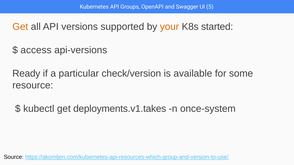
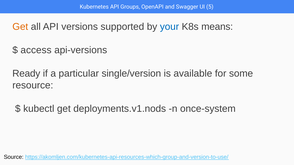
your colour: orange -> blue (169, 27)
started: started -> means (217, 27)
check/version: check/version -> single/version (131, 74)
deployments.v1.takes: deployments.v1.takes -> deployments.v1.nods (120, 109)
